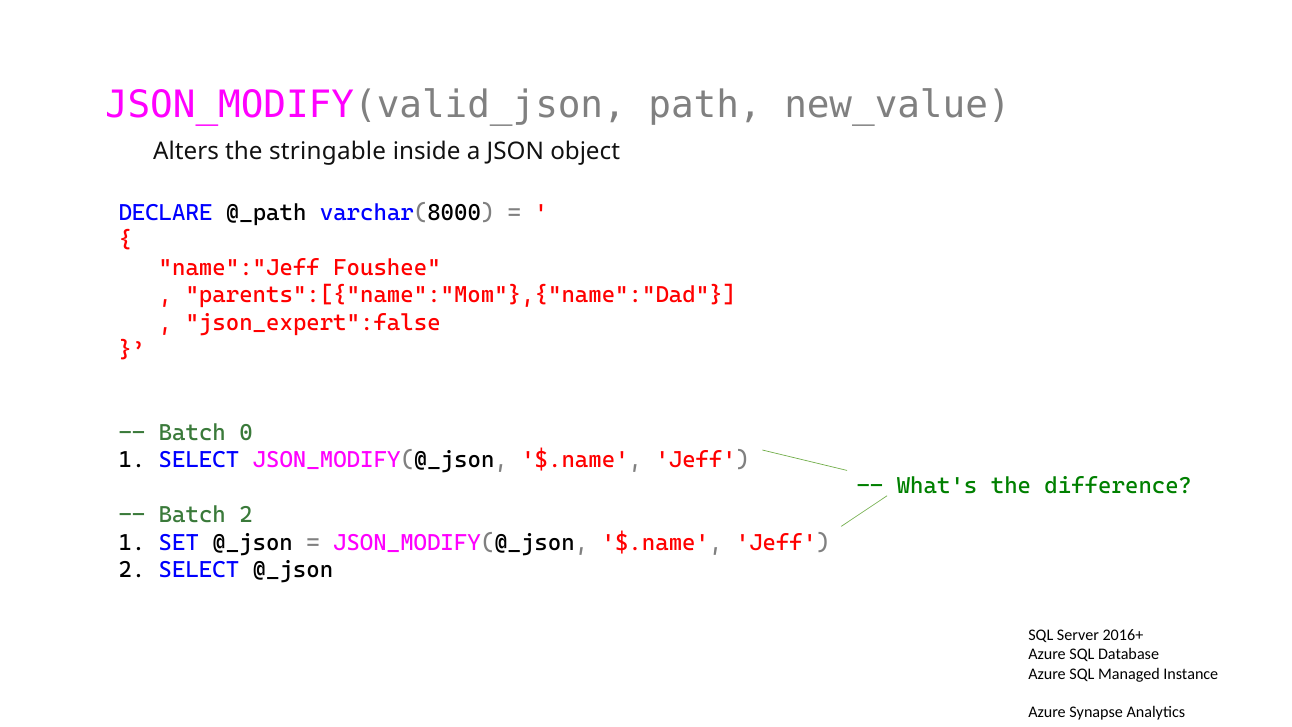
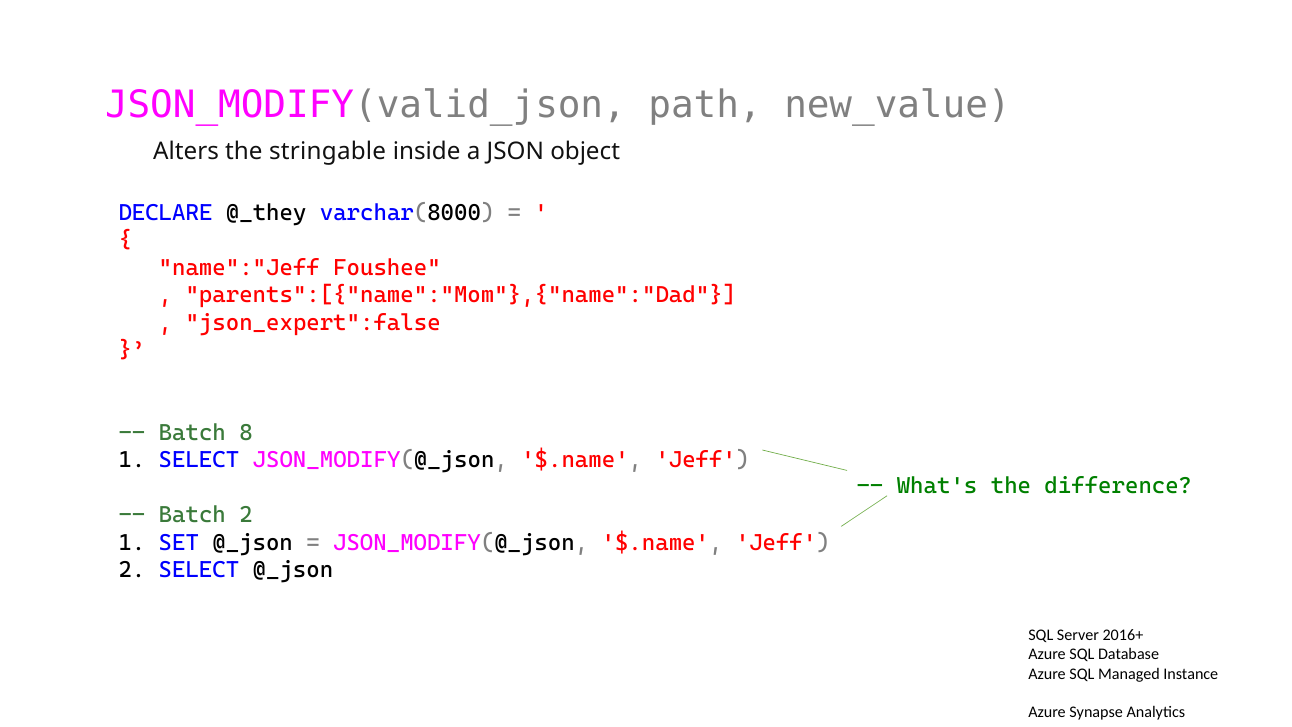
@_path: @_path -> @_they (266, 213)
0: 0 -> 8 (246, 433)
